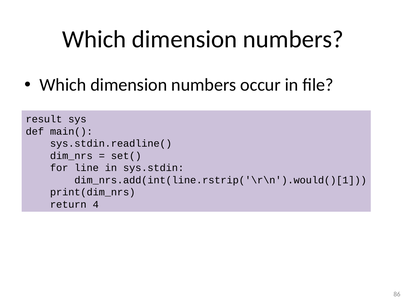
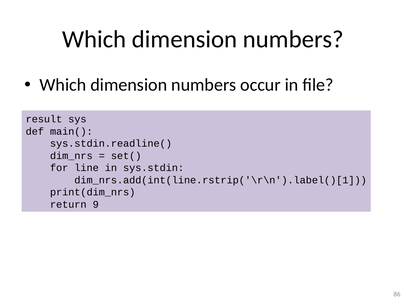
dim_nrs.add(int(line.rstrip('\r\n').would()[1: dim_nrs.add(int(line.rstrip('\r\n').would()[1 -> dim_nrs.add(int(line.rstrip('\r\n').label()[1 (221, 180)
4: 4 -> 9 (96, 205)
